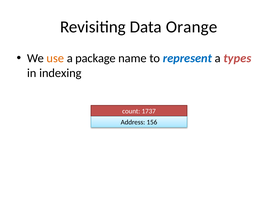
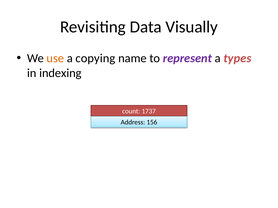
Orange: Orange -> Visually (192, 27)
package: package -> copying (95, 58)
represent colour: blue -> purple (187, 58)
